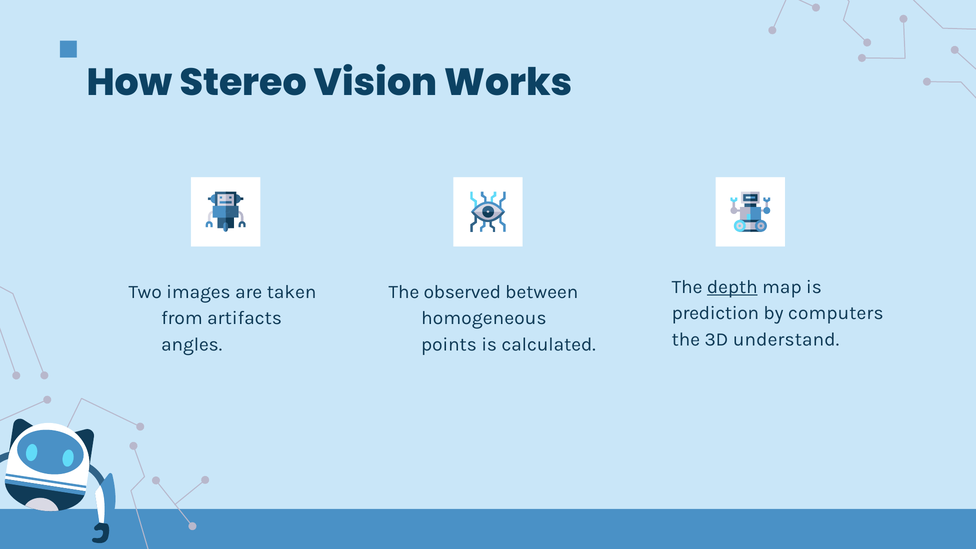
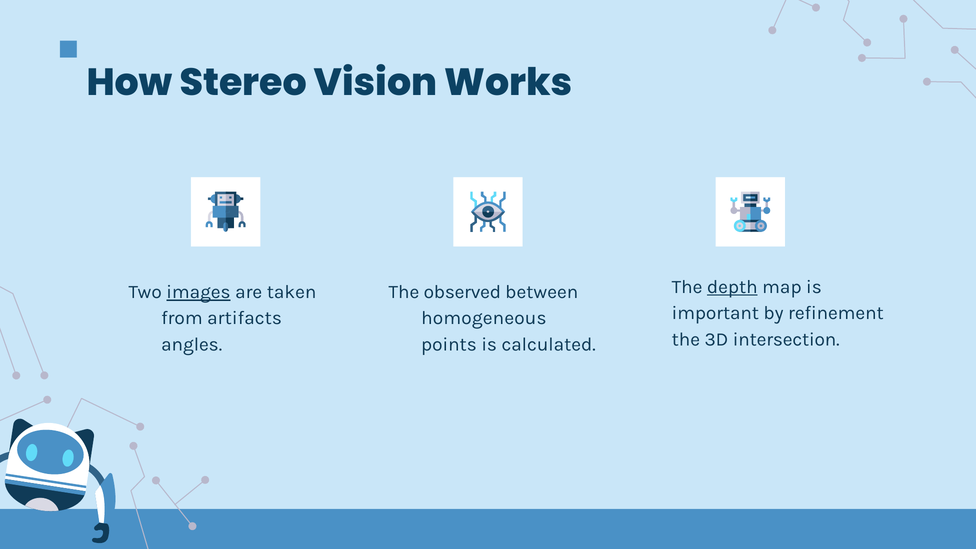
images underline: none -> present (198, 292)
prediction: prediction -> important (715, 313)
computers: computers -> refinement (836, 313)
understand: understand -> intersection (786, 339)
